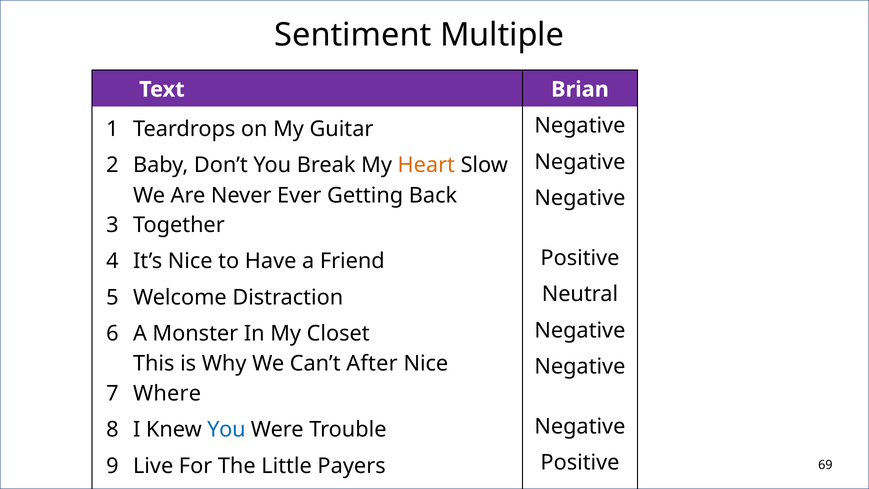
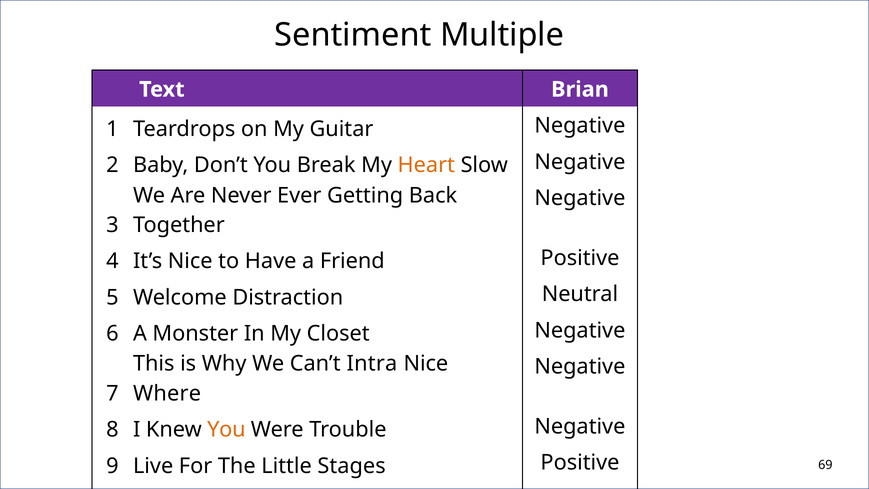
After: After -> Intra (372, 364)
You colour: blue -> orange (226, 430)
Payers: Payers -> Stages (352, 466)
